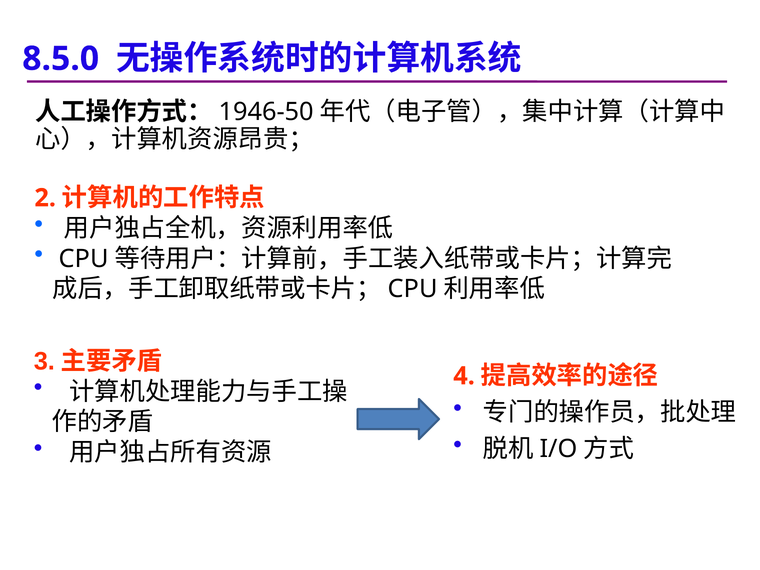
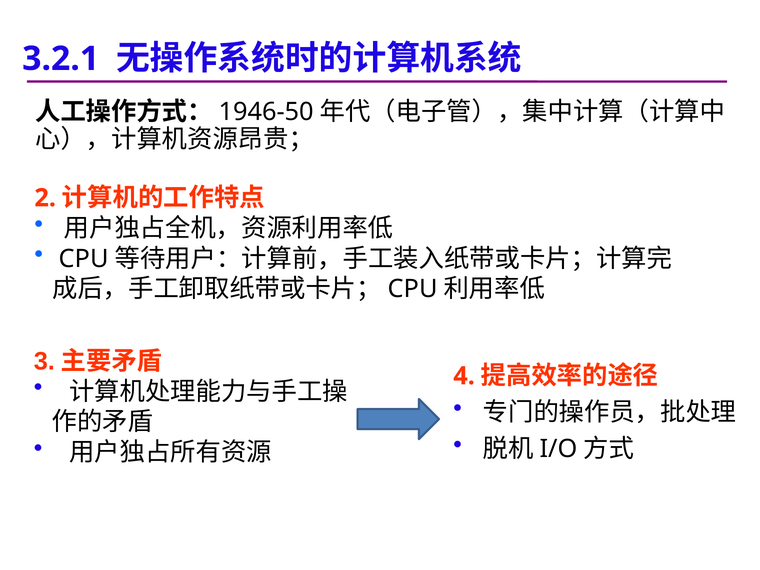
8.5.0: 8.5.0 -> 3.2.1 (61, 59)
